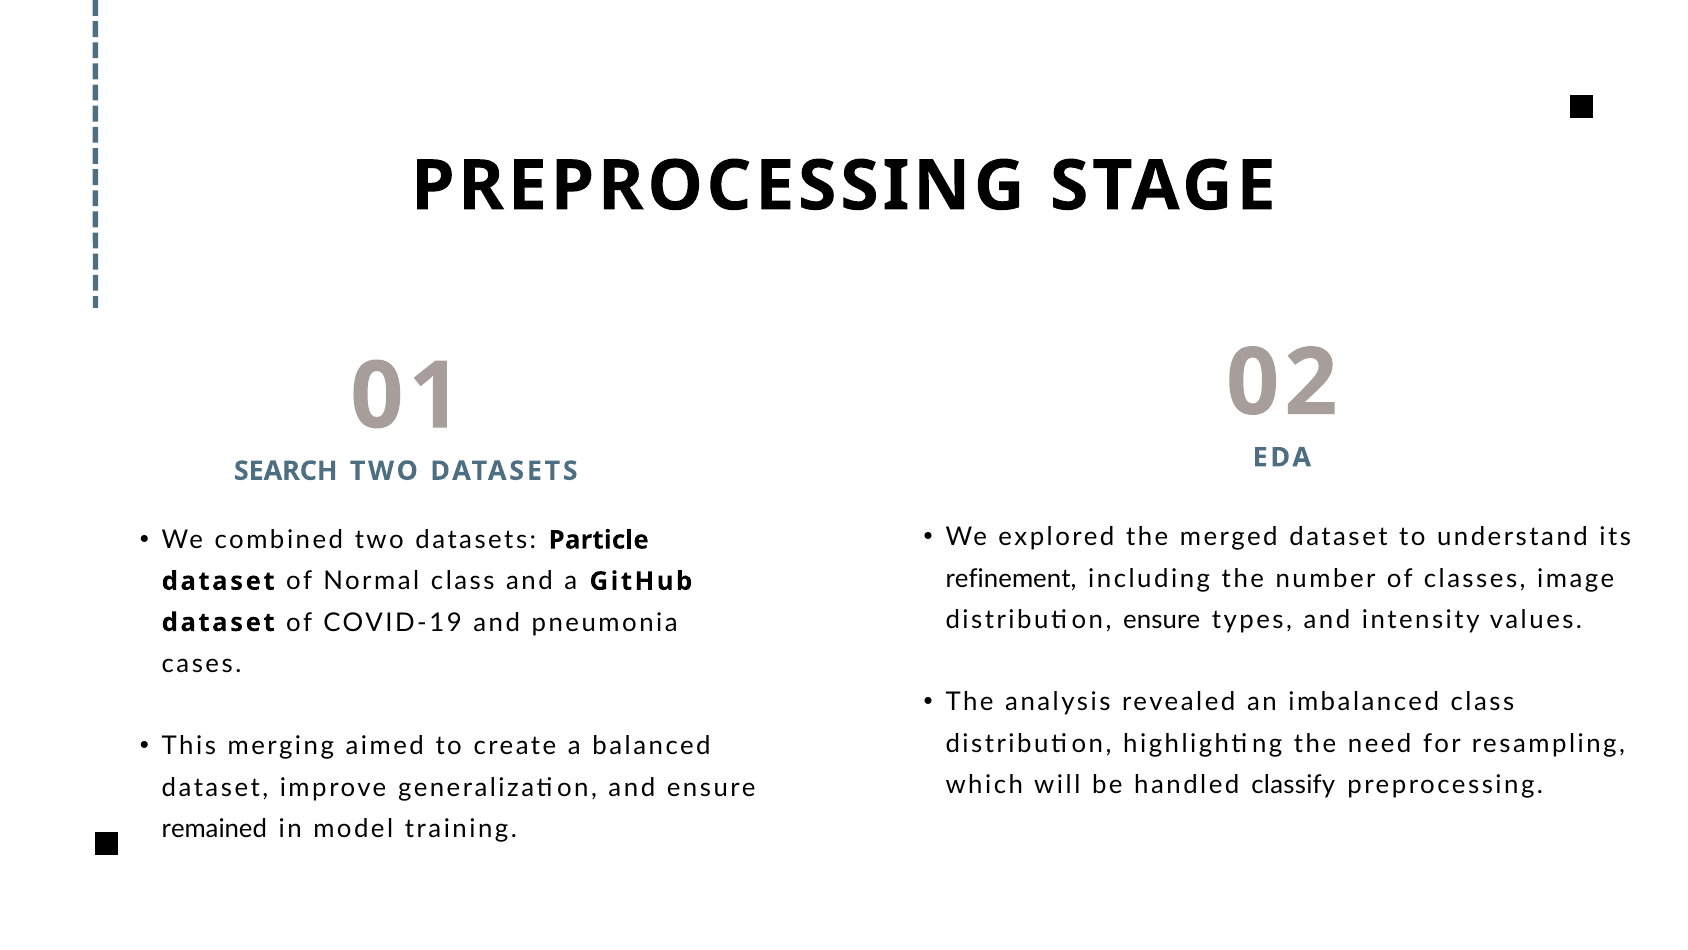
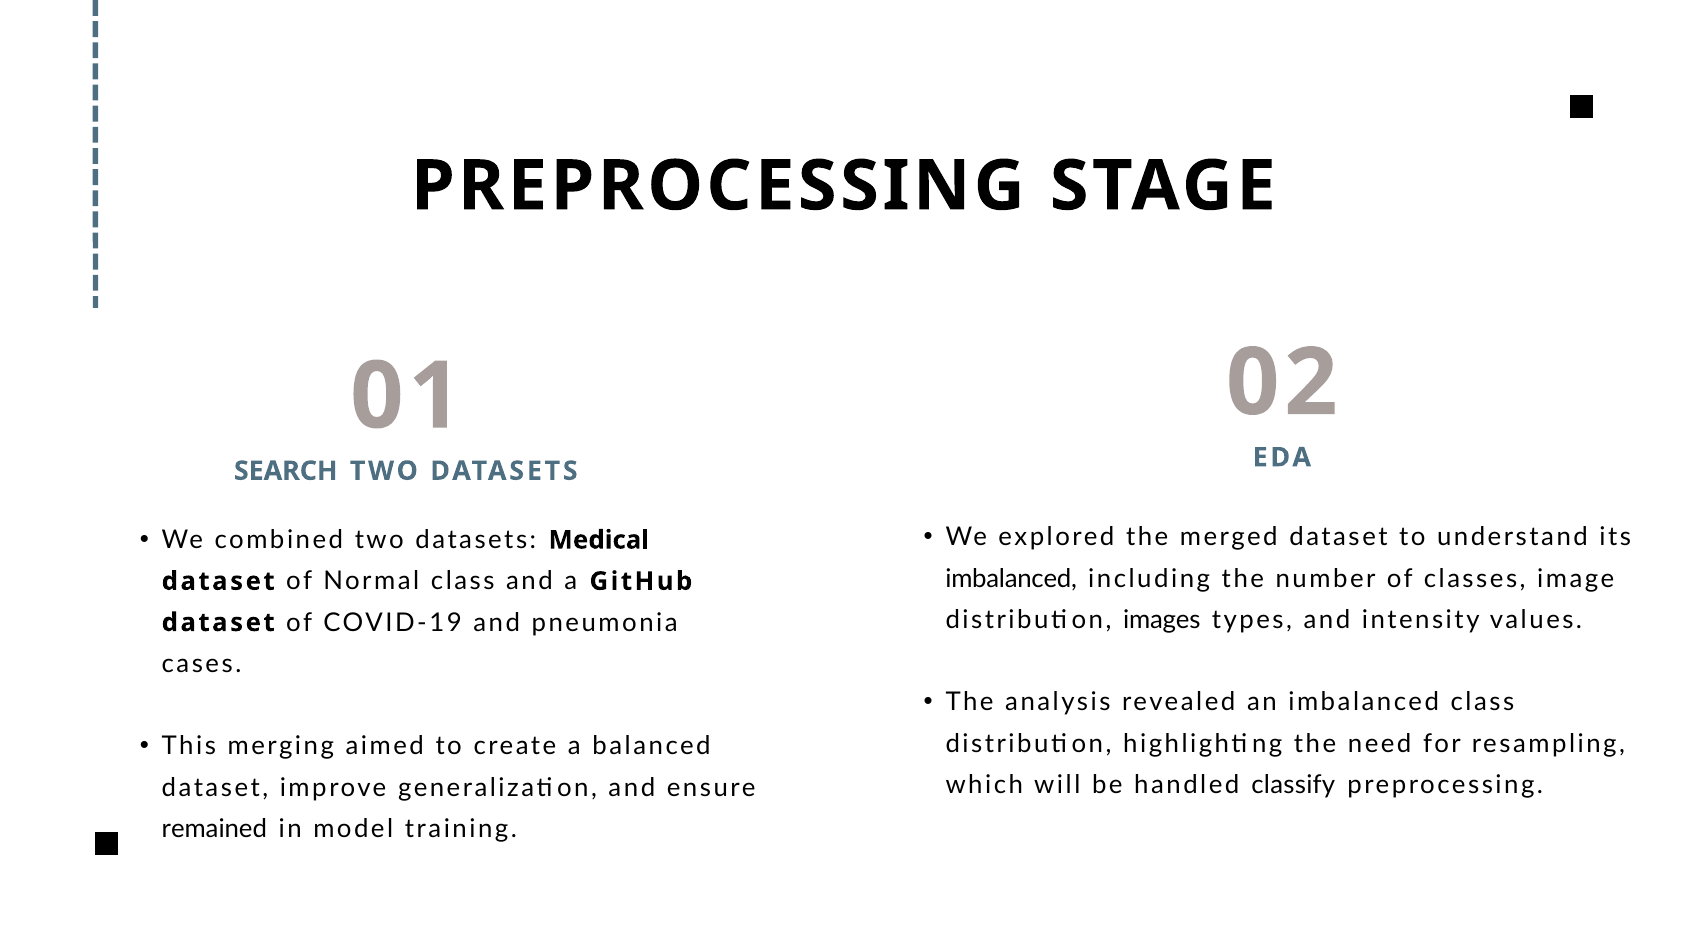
Particle: Particle -> Medical (599, 540)
refinement: refinement -> imbalanced (1011, 578)
distribution ensure: ensure -> images (1162, 620)
